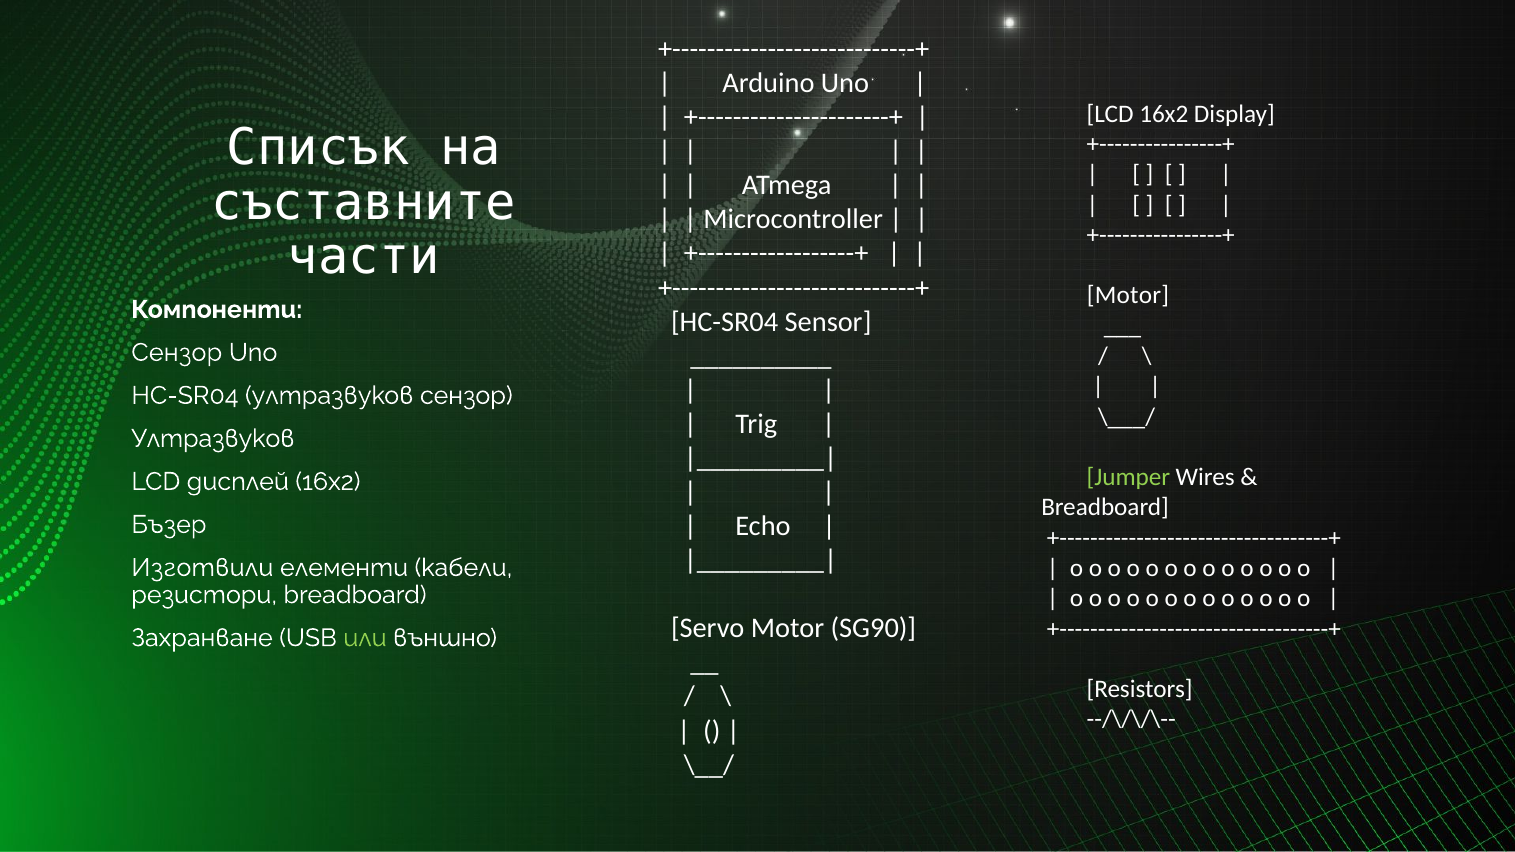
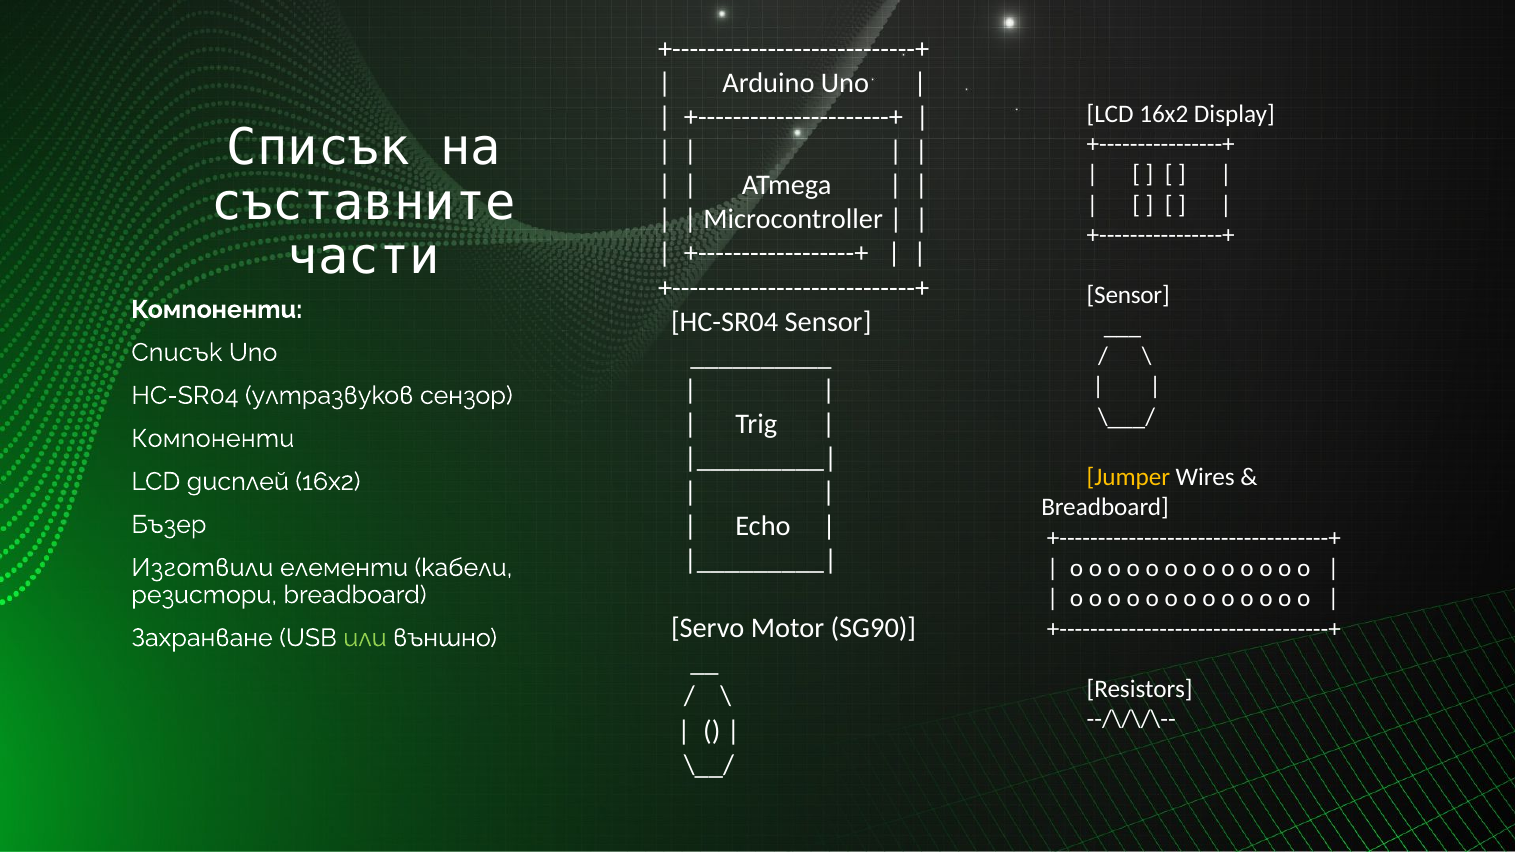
Motor: Motor -> Sensor (1128, 296)
Сензор: Сензор -> Списък (177, 353)
Ултразвуков: Ултразвуков -> Компоненти (213, 439)
Jumper colour: light green -> yellow (1128, 477)
